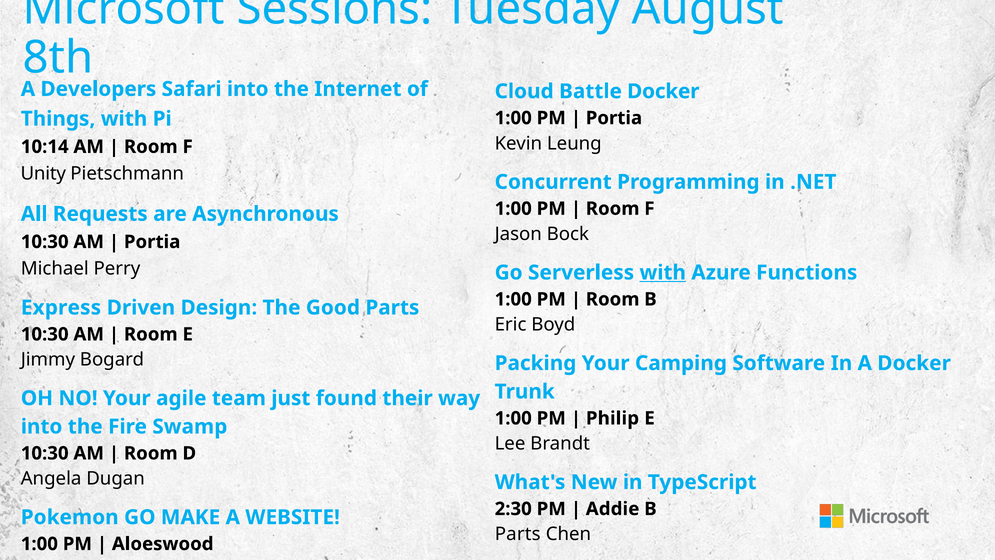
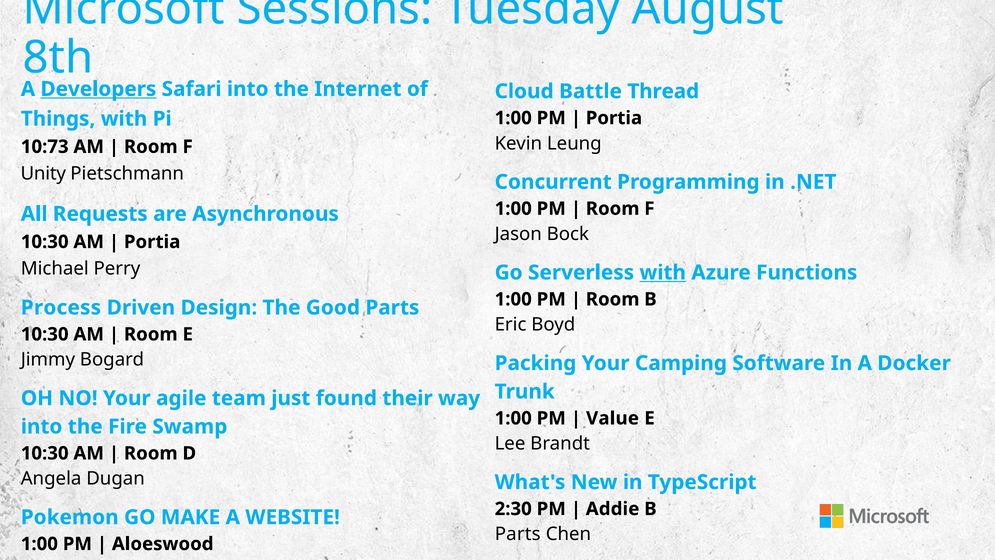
Developers underline: none -> present (98, 89)
Battle Docker: Docker -> Thread (663, 91)
10:14: 10:14 -> 10:73 (45, 147)
Express: Express -> Process (61, 307)
Philip: Philip -> Value (613, 418)
